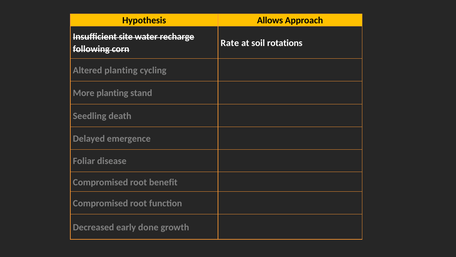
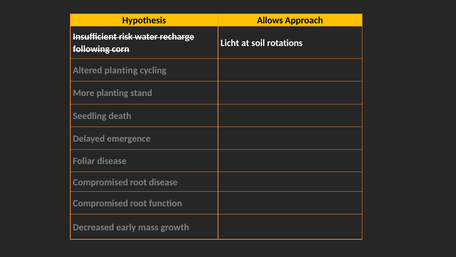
site: site -> risk (126, 37)
Rate: Rate -> Licht (230, 43)
root benefit: benefit -> disease (163, 182)
done: done -> mass (148, 227)
